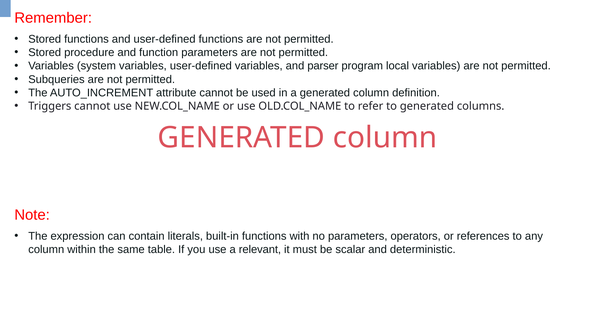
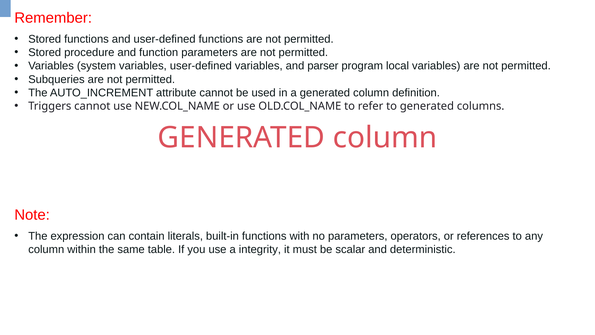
relevant: relevant -> integrity (260, 249)
